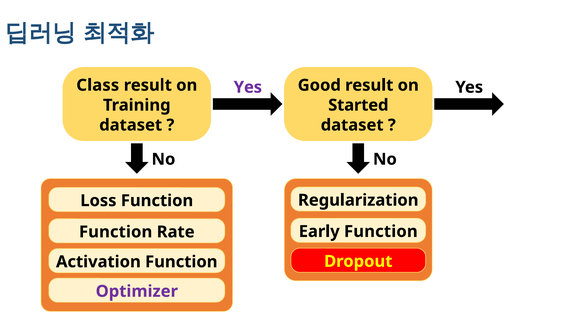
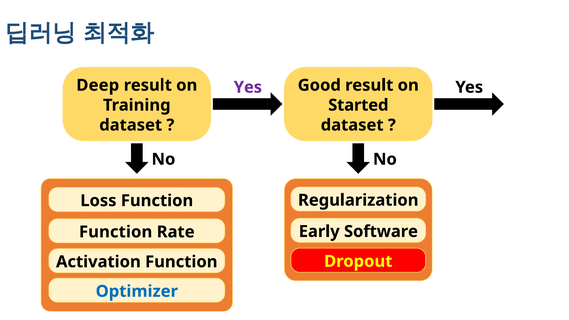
Class: Class -> Deep (98, 85)
Early Function: Function -> Software (381, 232)
Optimizer colour: purple -> blue (137, 291)
